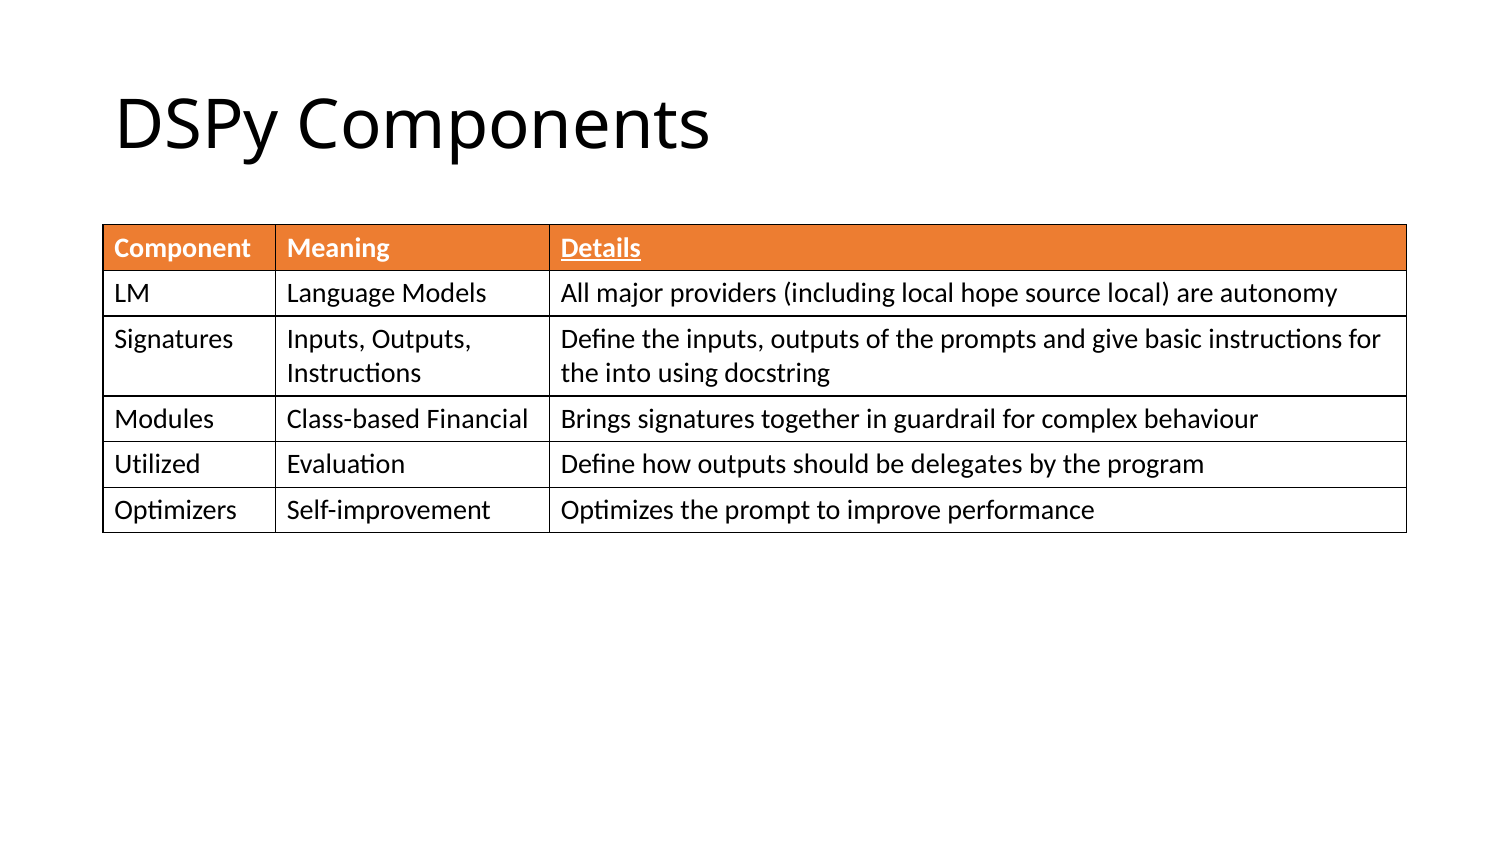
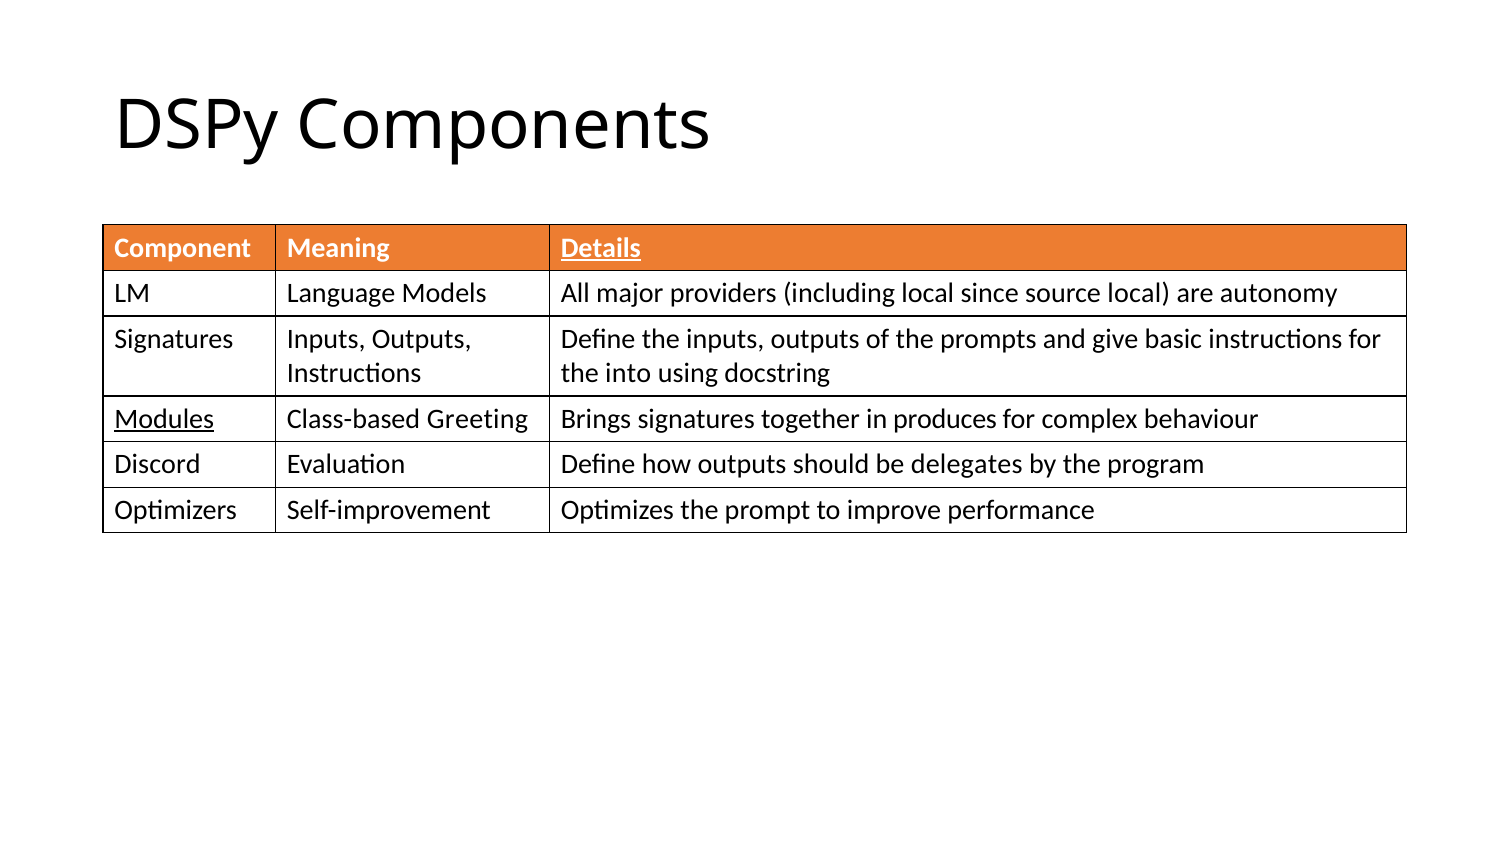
hope: hope -> since (990, 293)
Modules underline: none -> present (164, 419)
Financial: Financial -> Greeting (478, 419)
guardrail: guardrail -> produces (945, 419)
Utilized: Utilized -> Discord (158, 465)
